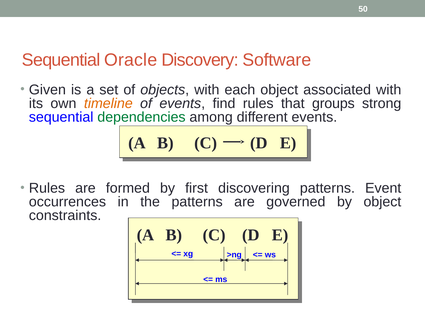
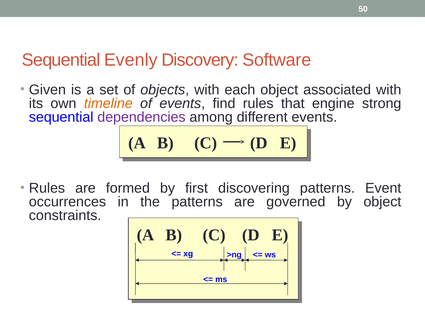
Oracle: Oracle -> Evenly (131, 60)
groups: groups -> engine (333, 103)
dependencies colour: green -> purple (141, 117)
